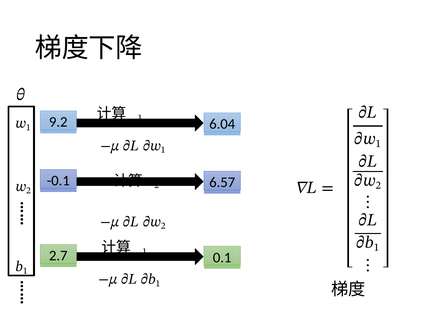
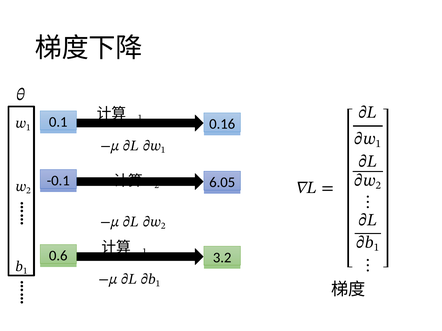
9.2: 9.2 -> 0.1 (58, 122)
6.04: 6.04 -> 0.16 (222, 124)
6.57: 6.57 -> 6.05 (222, 183)
2.7: 2.7 -> 0.6 (58, 256)
0.1: 0.1 -> 3.2 (222, 258)
